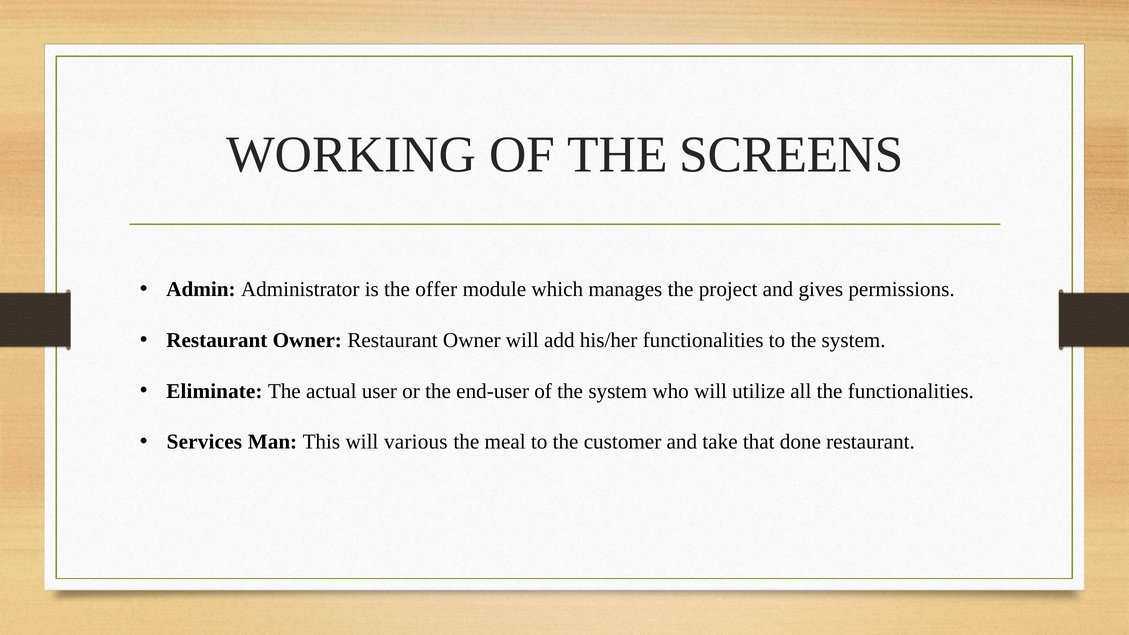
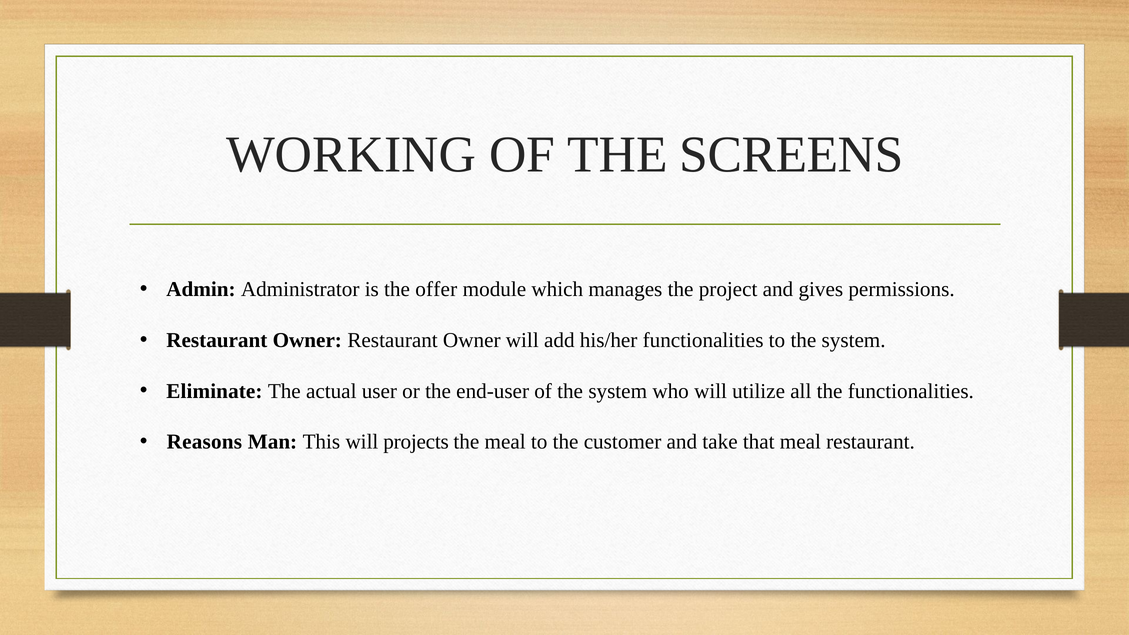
Services: Services -> Reasons (204, 442)
various: various -> projects (416, 442)
that done: done -> meal (800, 442)
